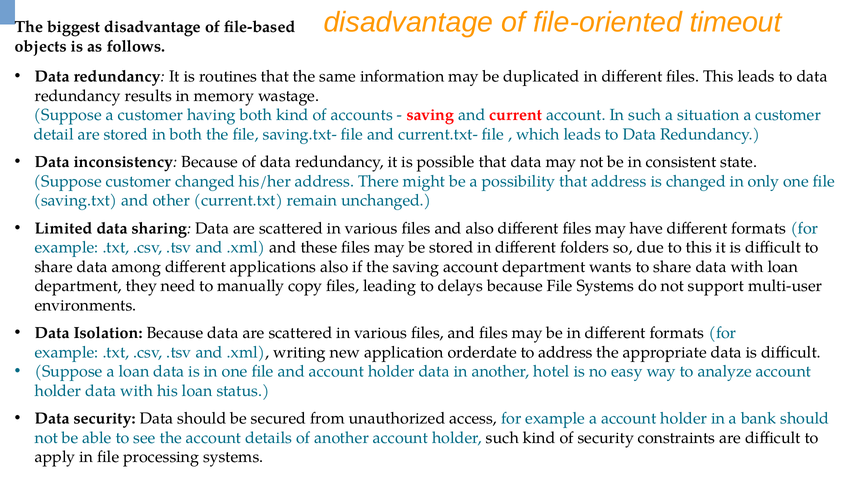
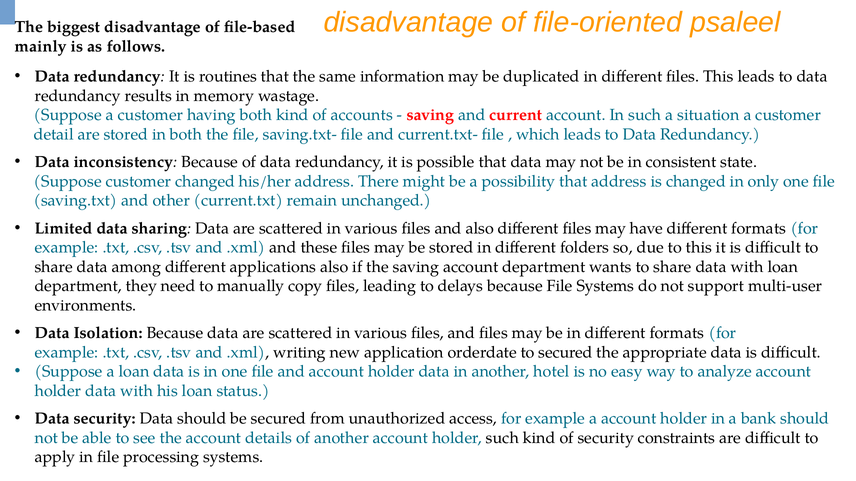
timeout: timeout -> psaleel (735, 22)
objects: objects -> mainly (41, 46)
to address: address -> secured (566, 353)
